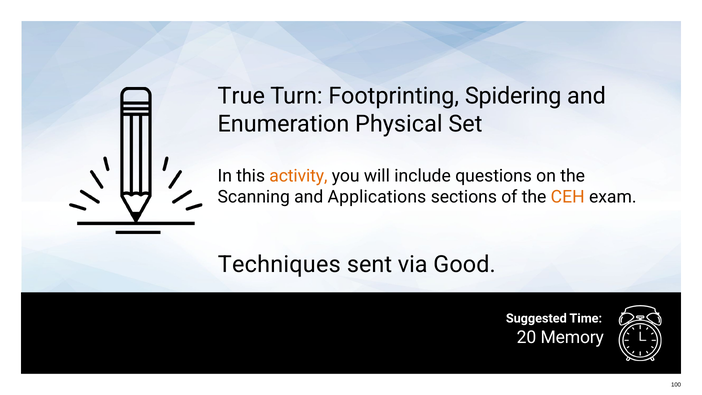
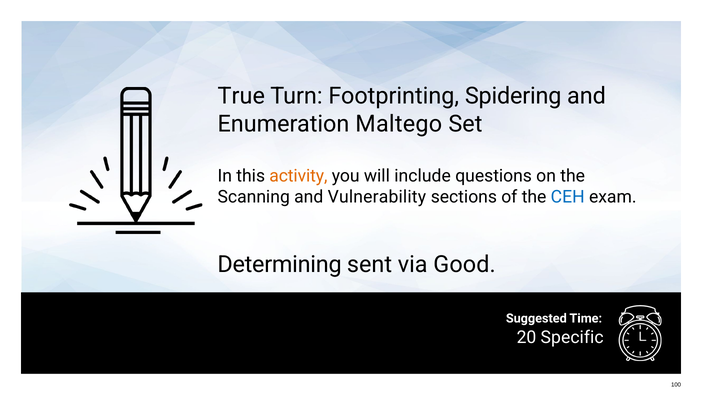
Physical: Physical -> Maltego (399, 124)
Applications: Applications -> Vulnerability (377, 197)
CEH colour: orange -> blue (568, 197)
Techniques: Techniques -> Determining (280, 264)
Memory: Memory -> Specific (572, 338)
